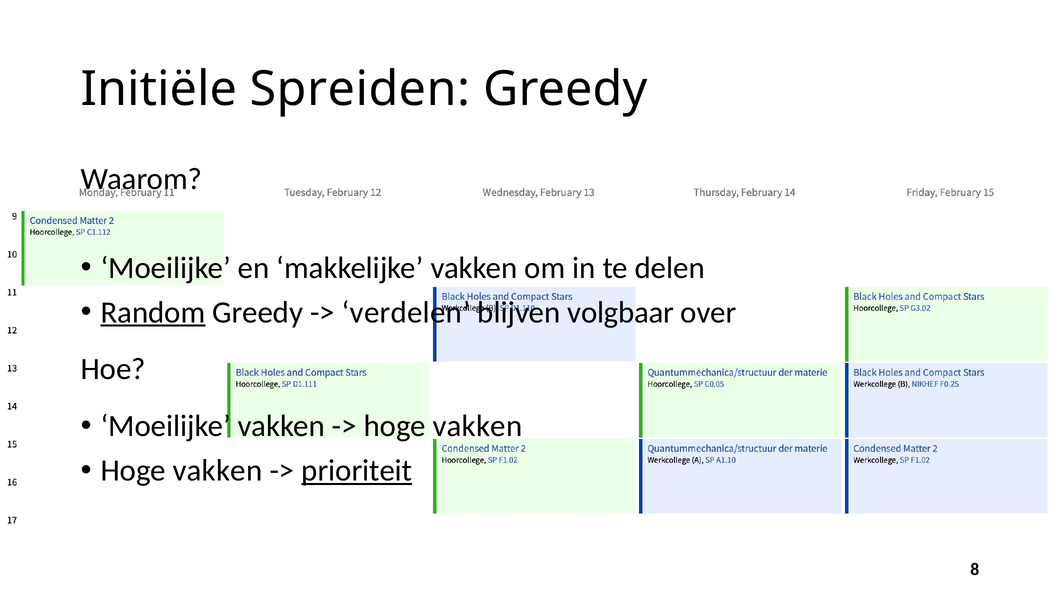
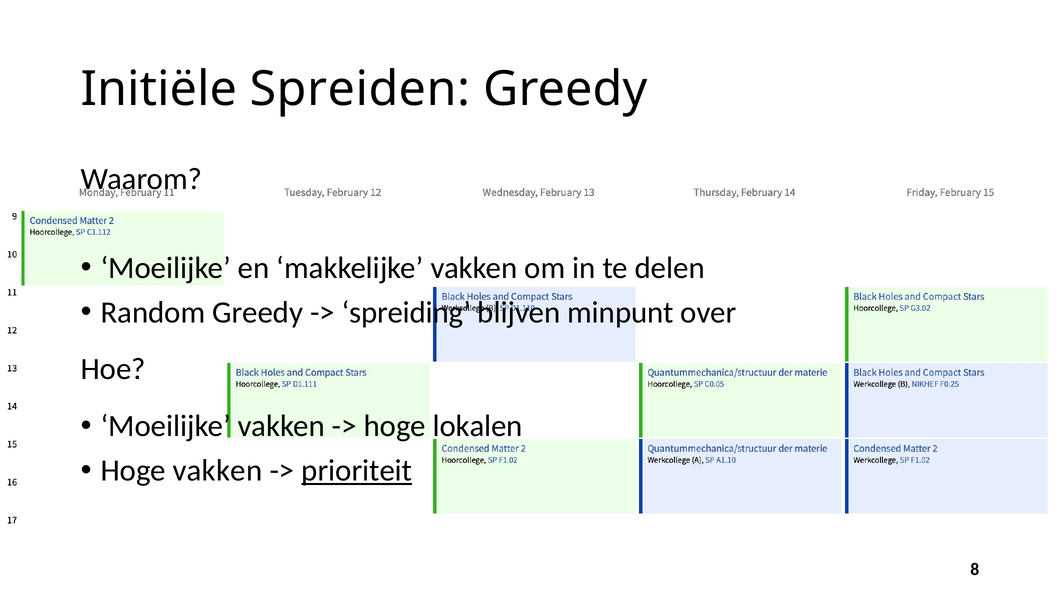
Random underline: present -> none (153, 312)
verdelen: verdelen -> spreiding (406, 312)
volgbaar: volgbaar -> minpunt (621, 312)
vakken: vakken -> lokalen (478, 426)
